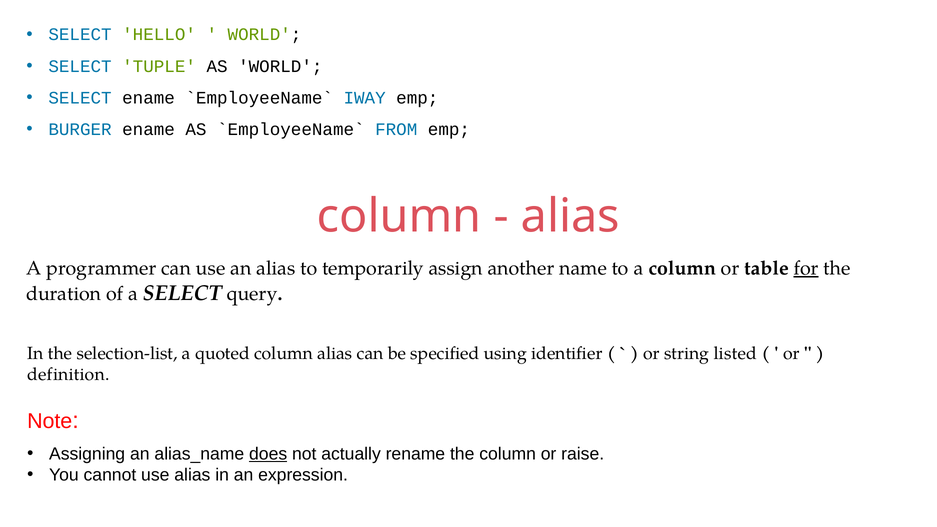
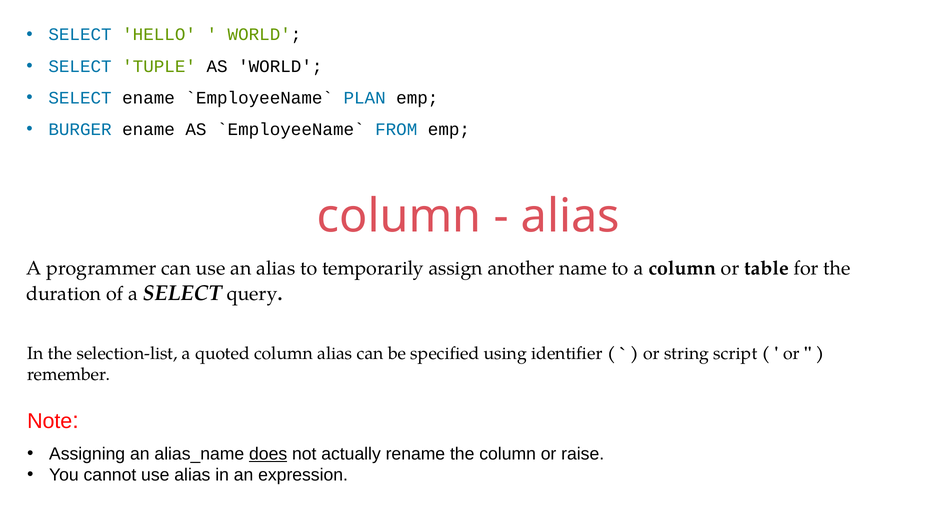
IWAY: IWAY -> PLAN (365, 98)
for underline: present -> none (806, 268)
listed: listed -> script (735, 353)
definition: definition -> remember (69, 374)
